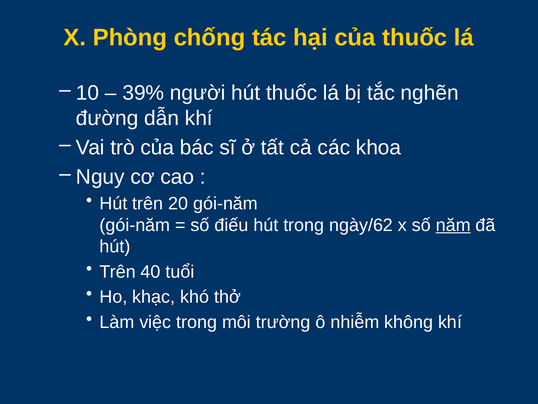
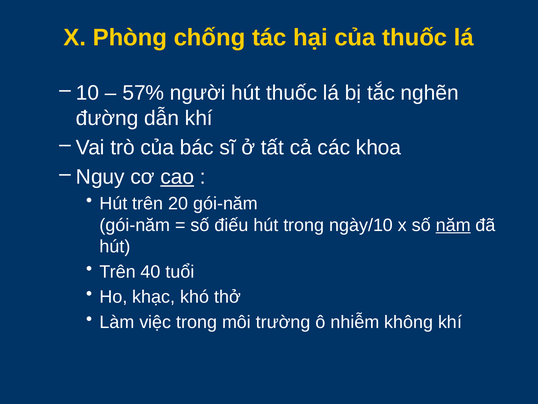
39%: 39% -> 57% (143, 93)
cao underline: none -> present (177, 177)
ngày/62: ngày/62 -> ngày/10 (361, 225)
